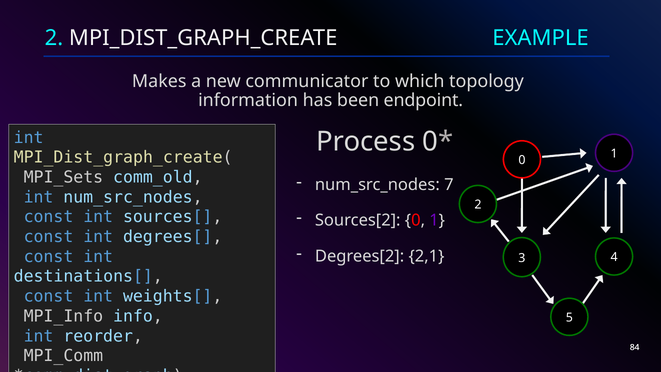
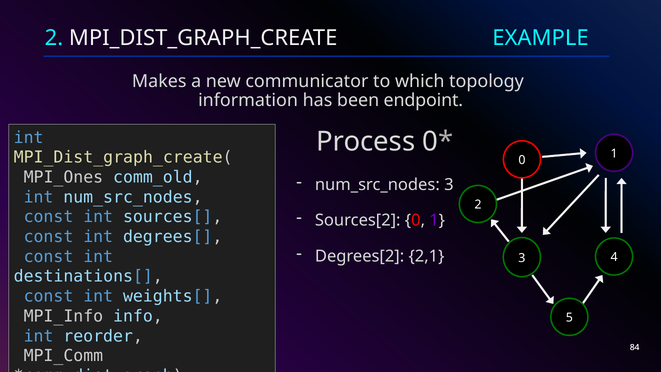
MPI_Sets: MPI_Sets -> MPI_Ones (63, 177)
num_src_nodes 7: 7 -> 3 (449, 185)
